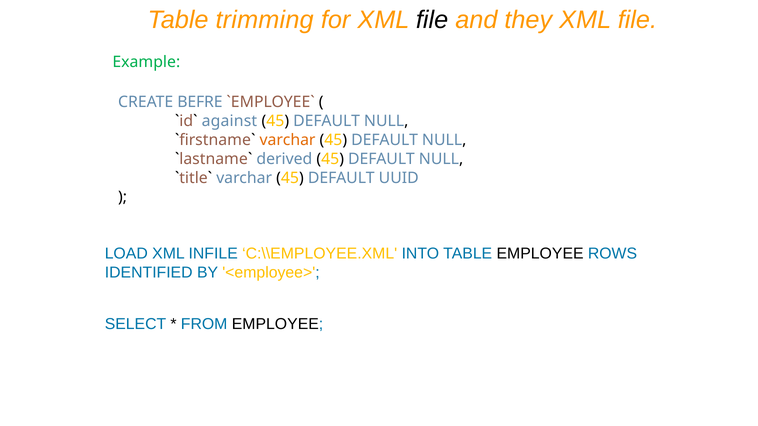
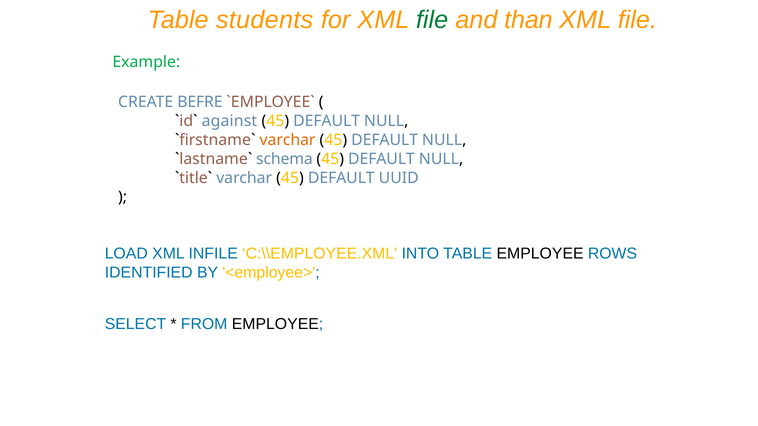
trimming: trimming -> students (265, 20)
file colour: black -> green (432, 20)
they: they -> than (528, 20)
derived: derived -> schema (284, 159)
